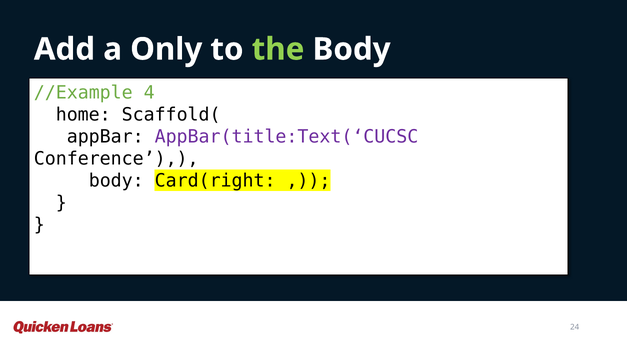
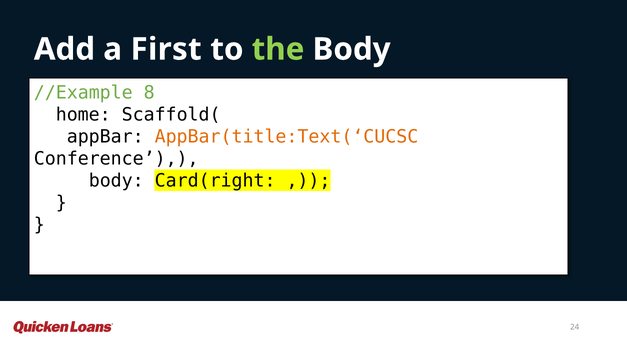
Only: Only -> First (166, 49)
4: 4 -> 8 (149, 93)
AppBar(title:Text(‘CUCSC colour: purple -> orange (286, 137)
